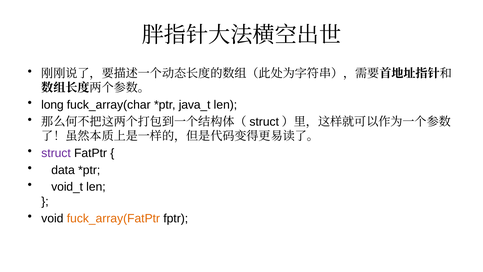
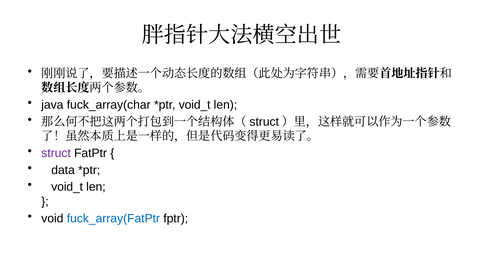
long: long -> java (52, 105)
java_t: java_t -> void_t (195, 105)
fuck_array(FatPtr colour: orange -> blue (113, 218)
